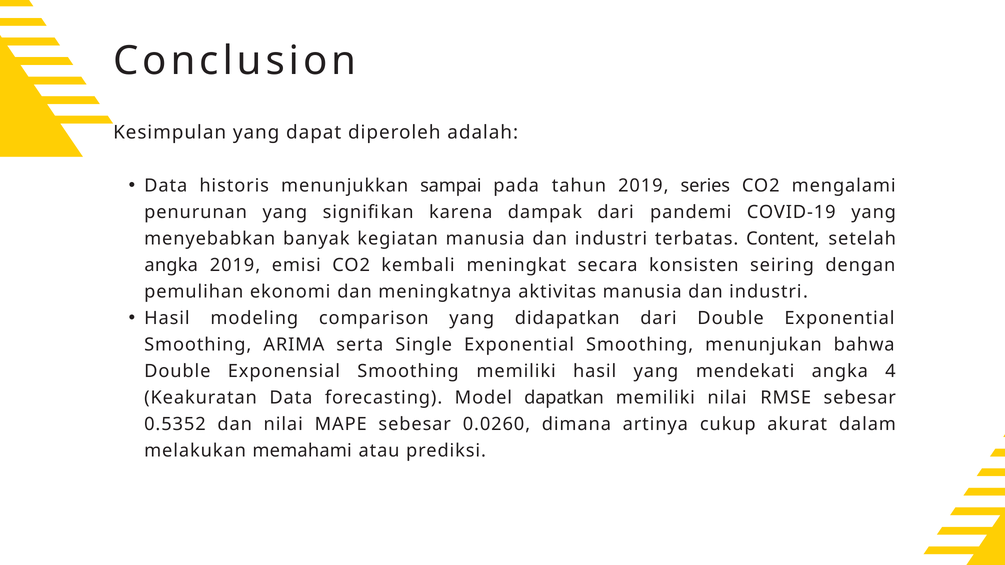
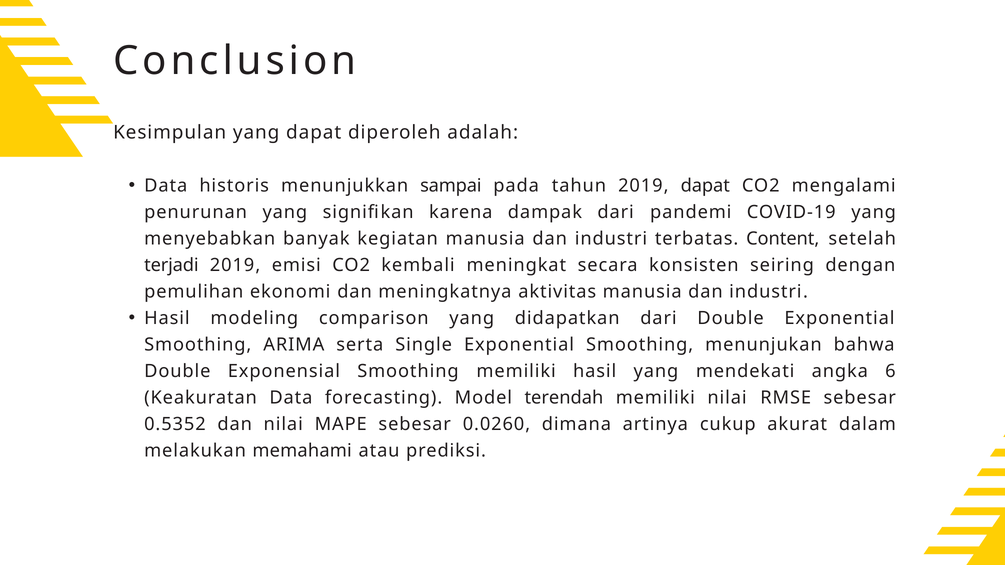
2019 series: series -> dapat (705, 186)
angka: angka -> terjadi (171, 265)
4: 4 -> 6 (890, 371)
dapatkan: dapatkan -> terendah (564, 398)
